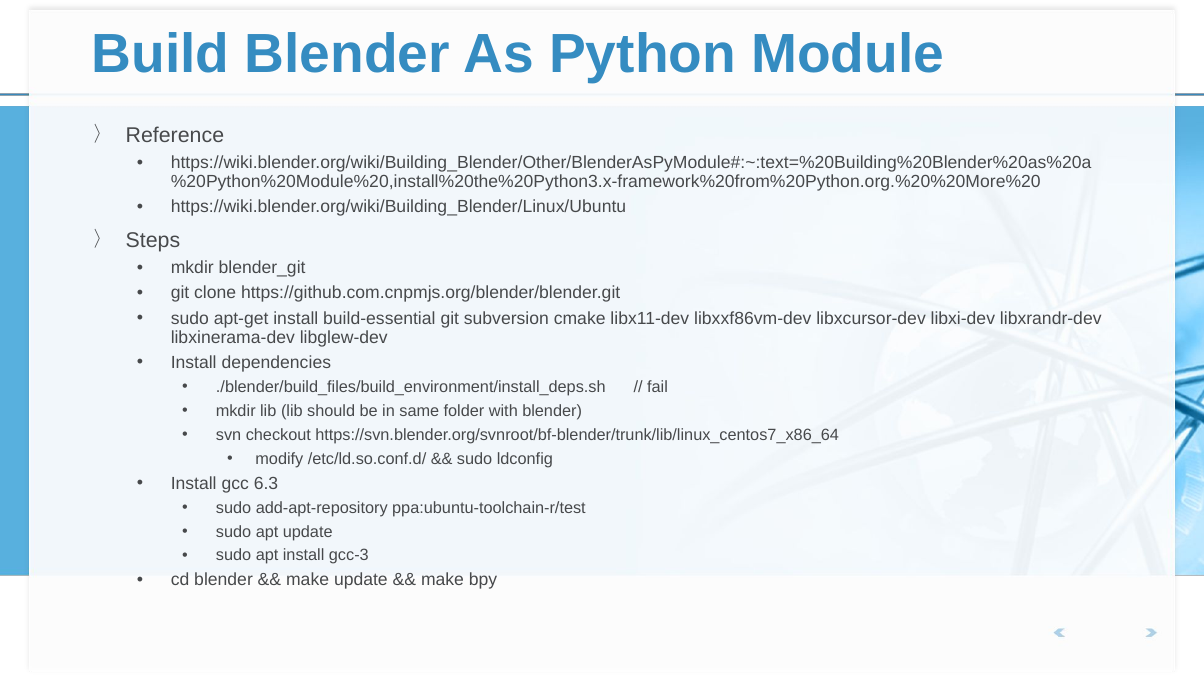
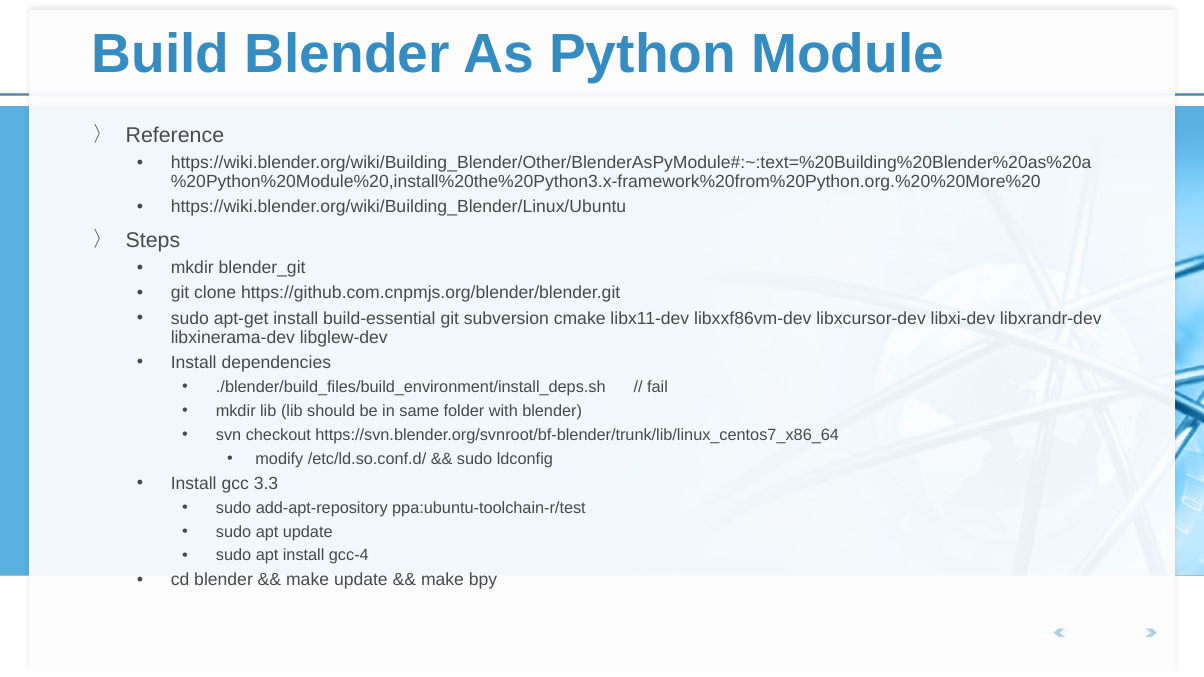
6.3: 6.3 -> 3.3 (266, 483)
gcc-3: gcc-3 -> gcc-4 (349, 556)
